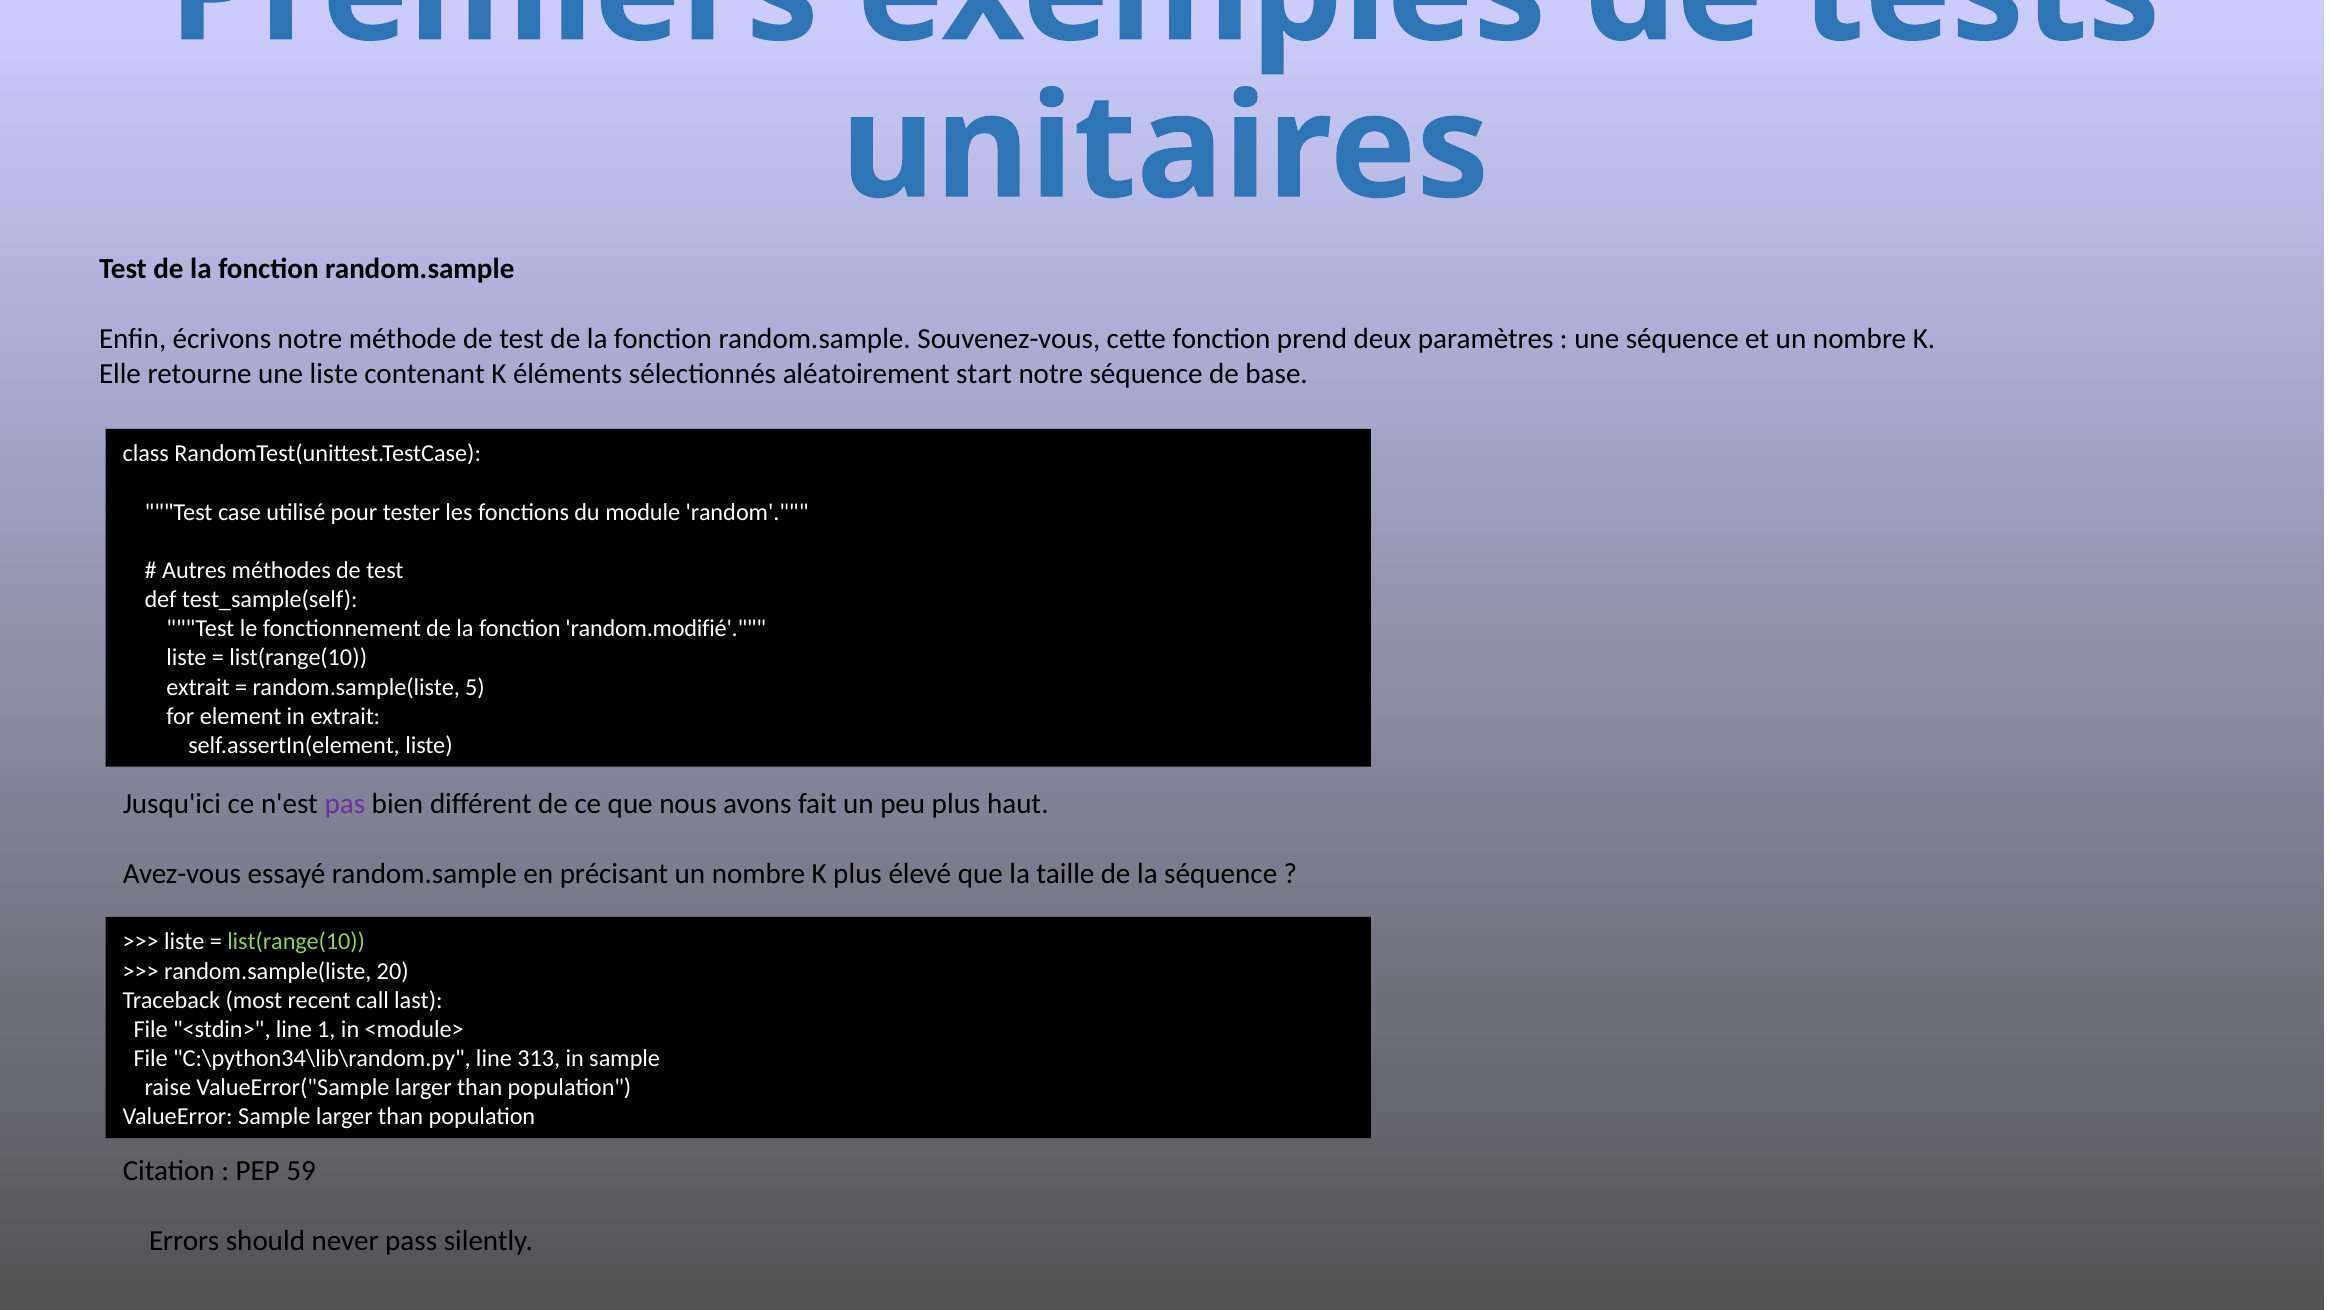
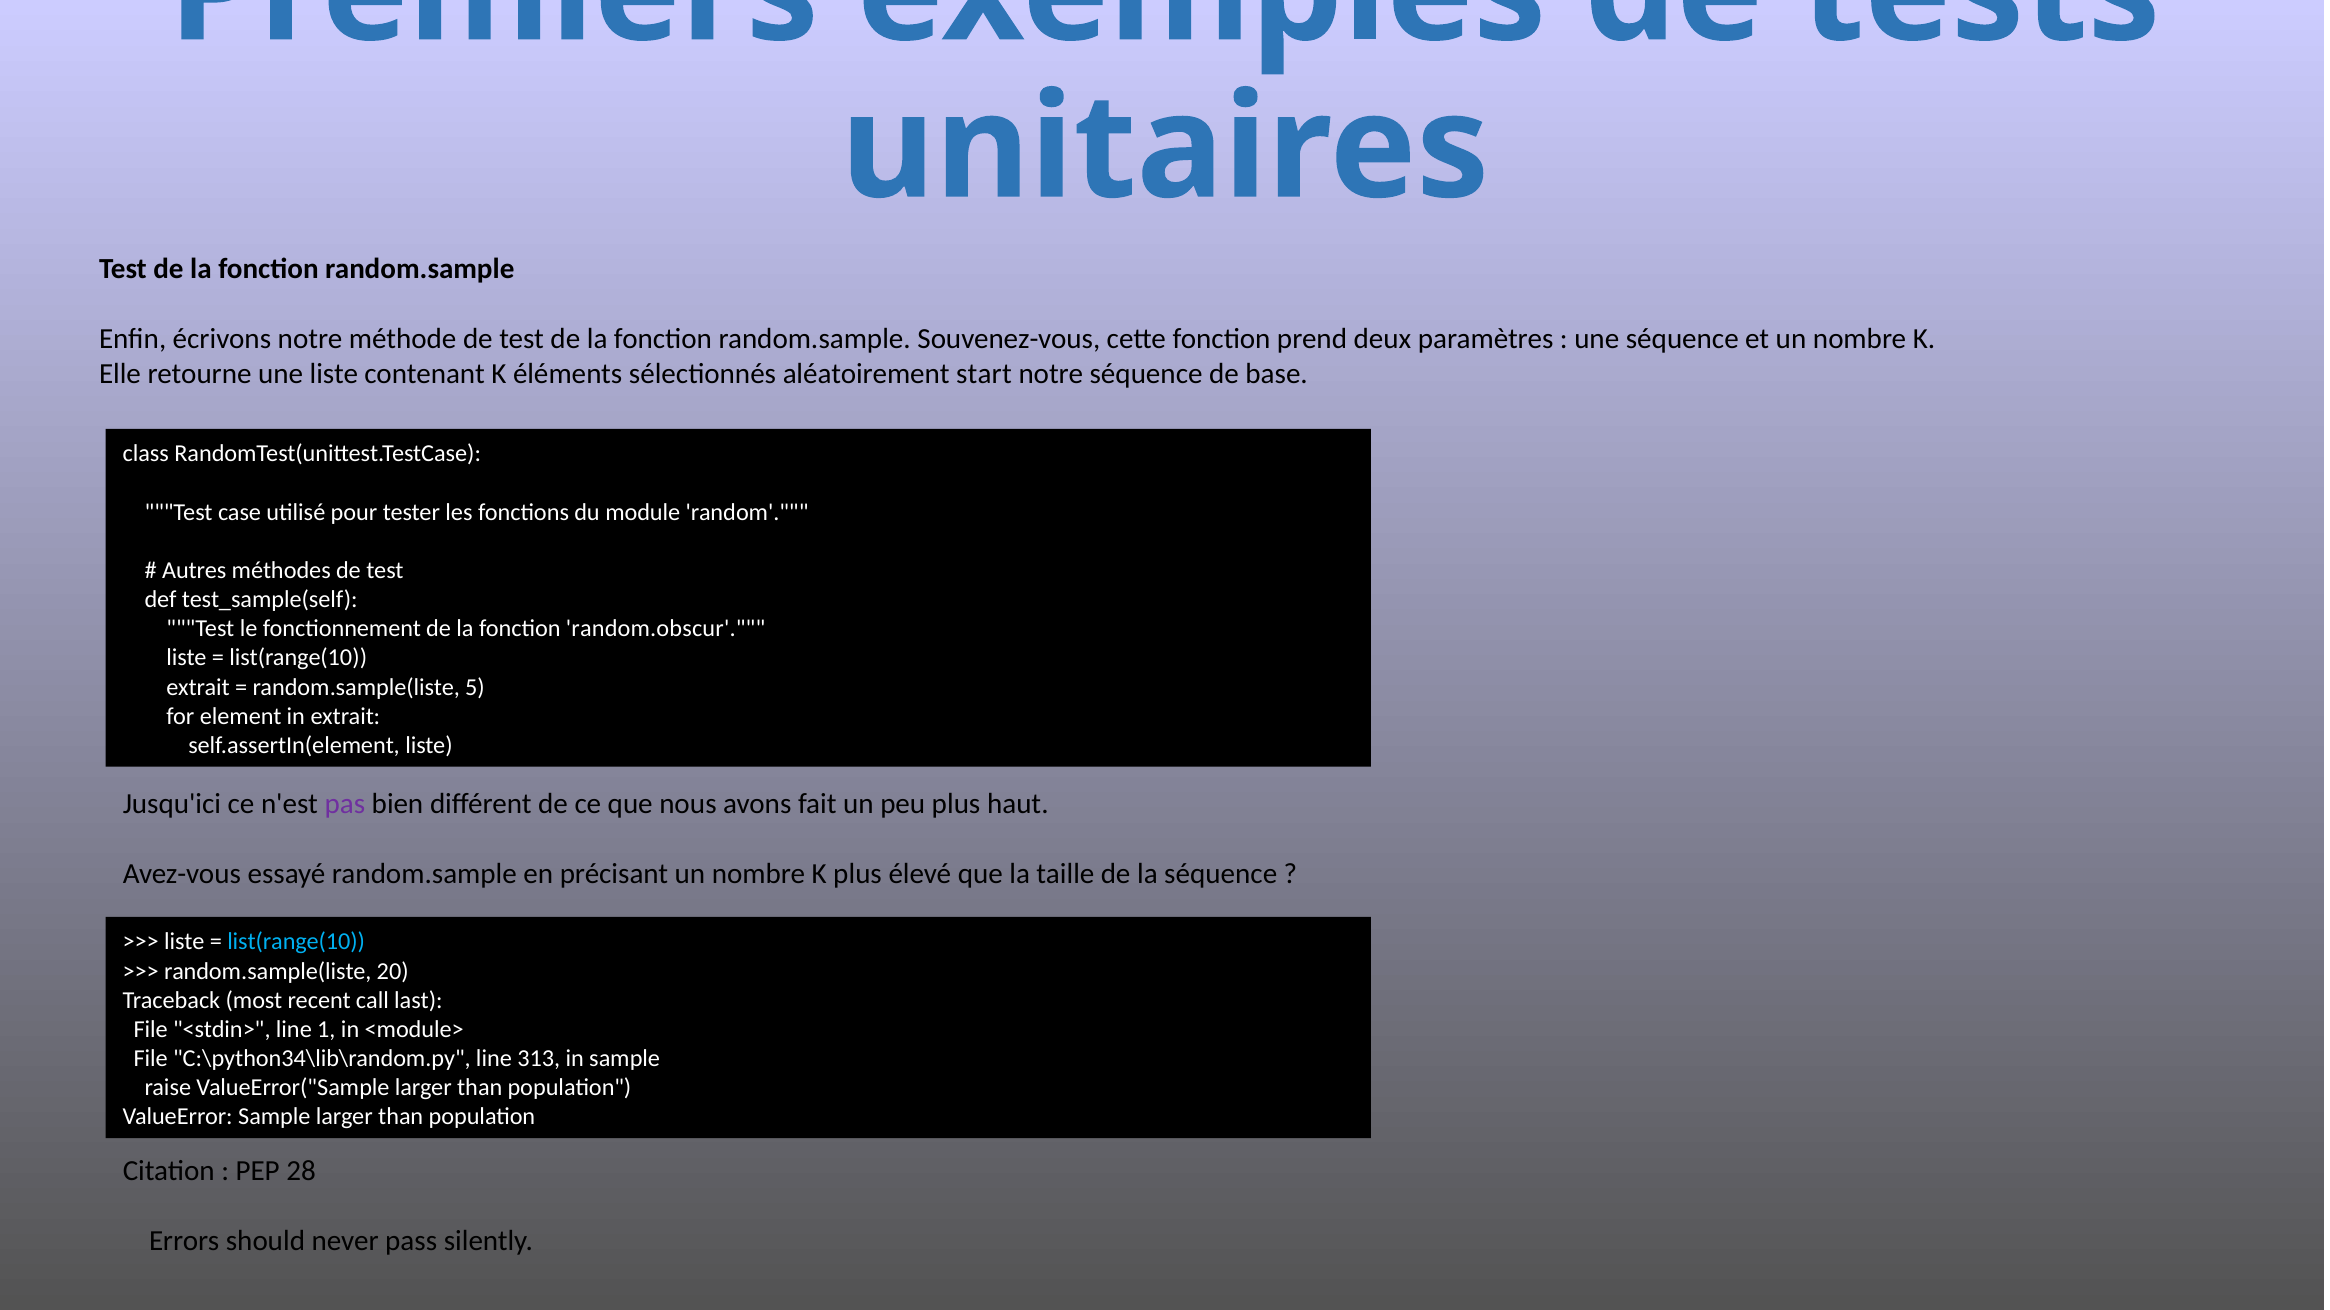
random.modifié: random.modifié -> random.obscur (666, 629)
list(range(10 colour: light green -> light blue (296, 942)
59: 59 -> 28 (301, 1172)
